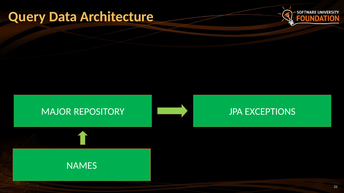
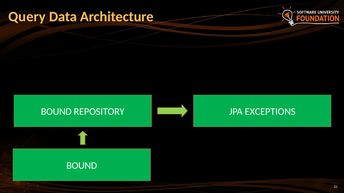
MAJOR: MAJOR -> BOUND (56, 112)
NAMES: NAMES -> BOUND (82, 166)
